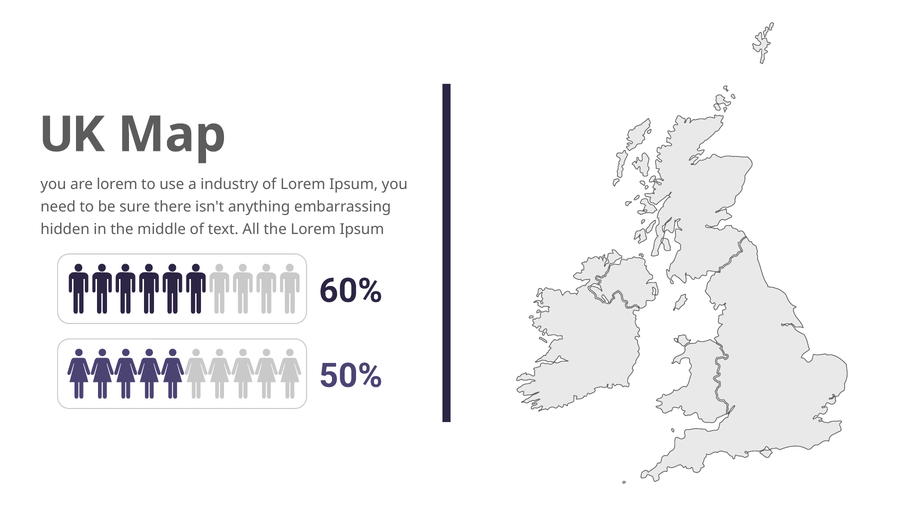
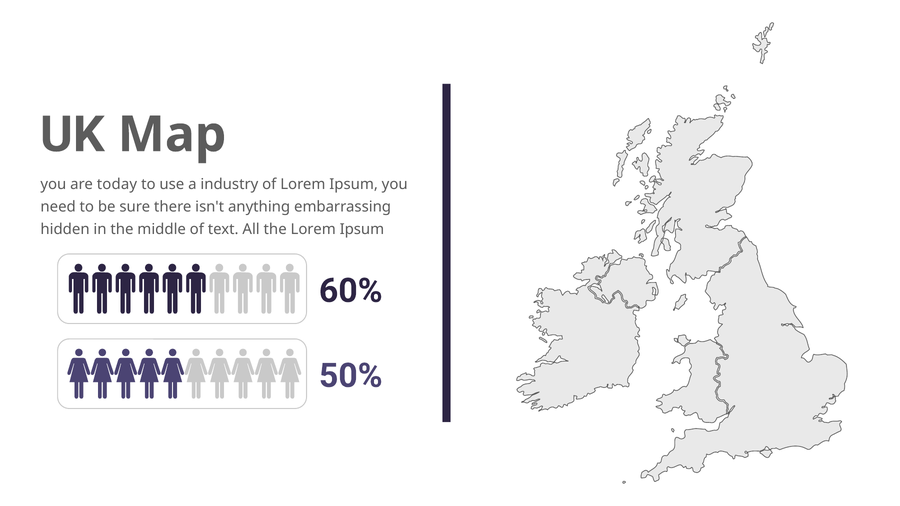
are lorem: lorem -> today (117, 184)
